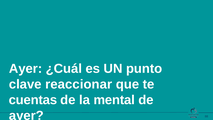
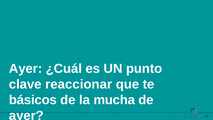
cuentas: cuentas -> básicos (33, 100)
mental: mental -> mucha (114, 100)
